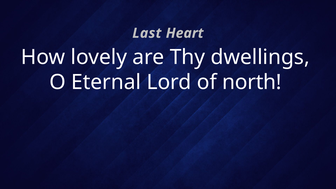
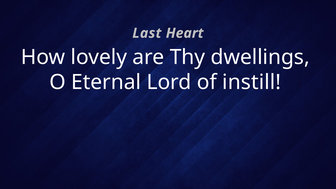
north: north -> instill (252, 82)
